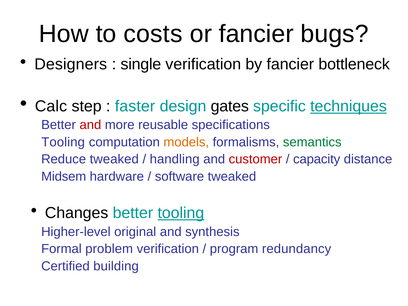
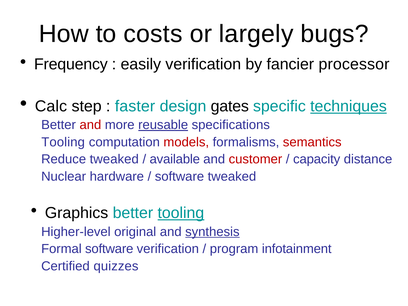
or fancier: fancier -> largely (256, 34)
Designers: Designers -> Frequency (71, 64)
single: single -> easily (141, 64)
bottleneck: bottleneck -> processor (354, 64)
reusable underline: none -> present (163, 125)
models colour: orange -> red (186, 142)
semantics colour: green -> red (312, 142)
handling: handling -> available (175, 159)
Midsem: Midsem -> Nuclear (64, 176)
Changes: Changes -> Graphics (77, 213)
synthesis underline: none -> present (212, 232)
Formal problem: problem -> software (109, 249)
redundancy: redundancy -> infotainment (297, 249)
building: building -> quizzes (116, 266)
